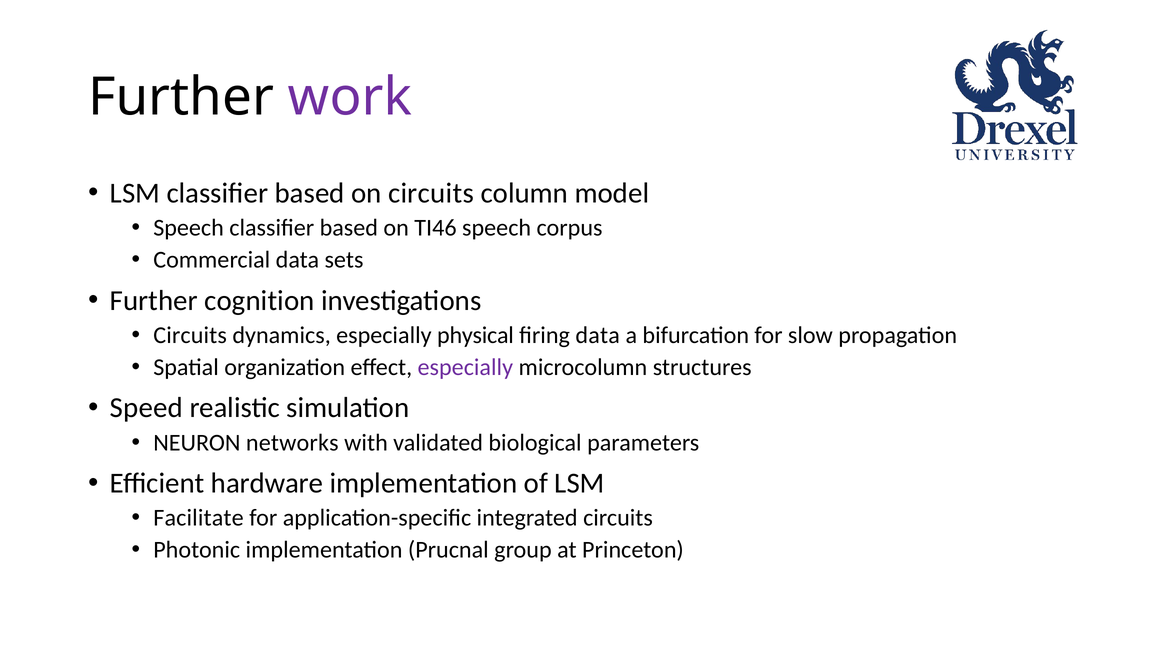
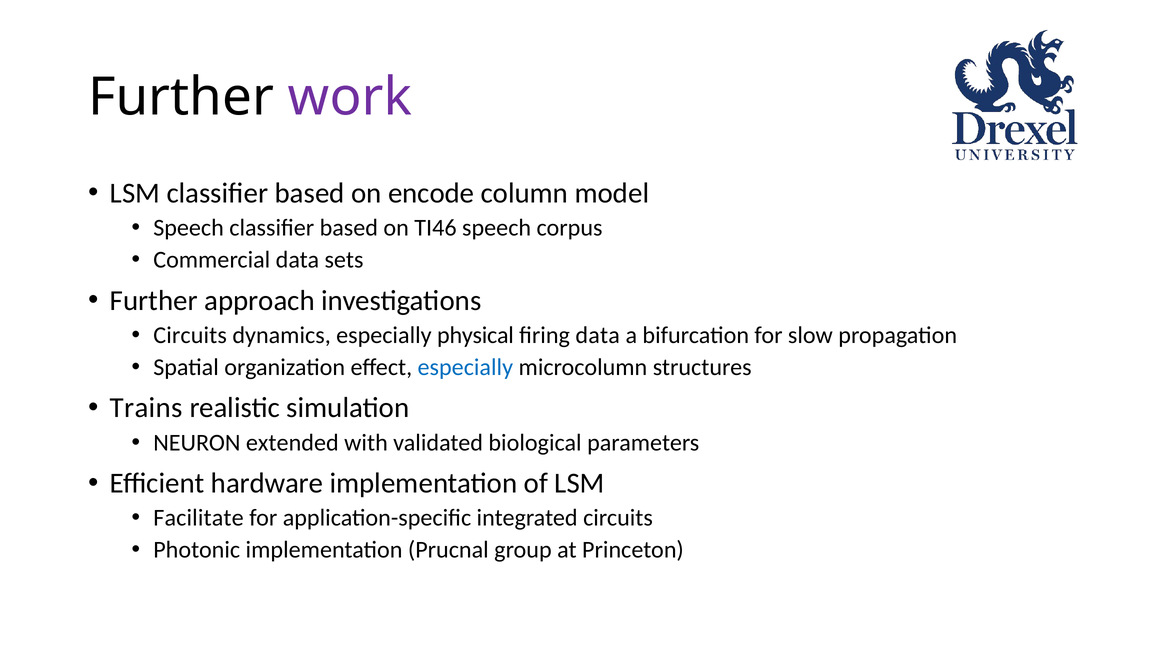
on circuits: circuits -> encode (431, 193)
cognition: cognition -> approach (259, 300)
especially colour: purple -> blue (465, 367)
Speed: Speed -> Trains (146, 408)
networks: networks -> extended (292, 442)
